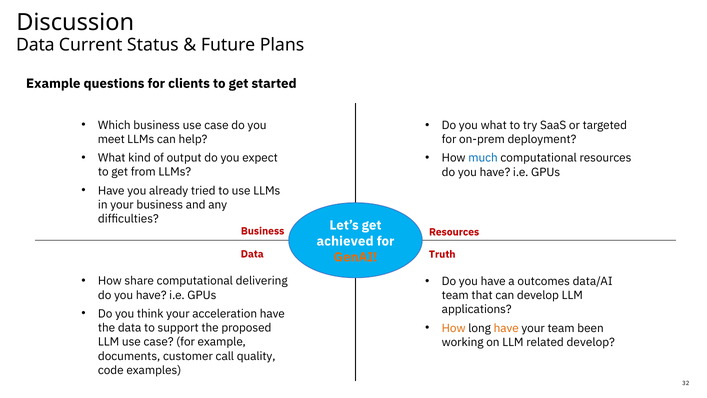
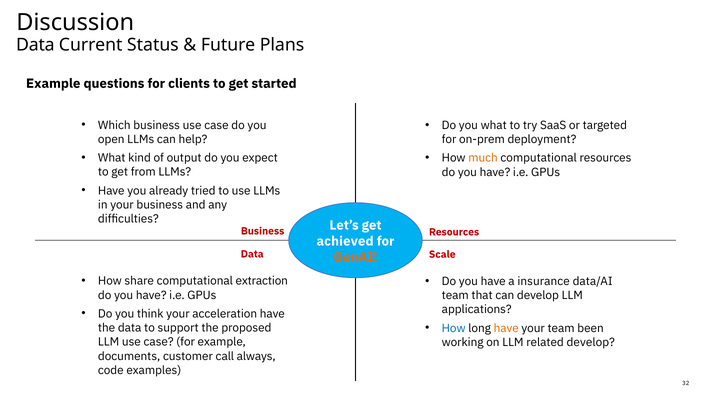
meet: meet -> open (111, 139)
much colour: blue -> orange (483, 158)
Truth: Truth -> Scale (442, 254)
delivering: delivering -> extraction (262, 281)
outcomes: outcomes -> insurance (544, 281)
How colour: orange -> blue (454, 328)
quality: quality -> always (256, 356)
